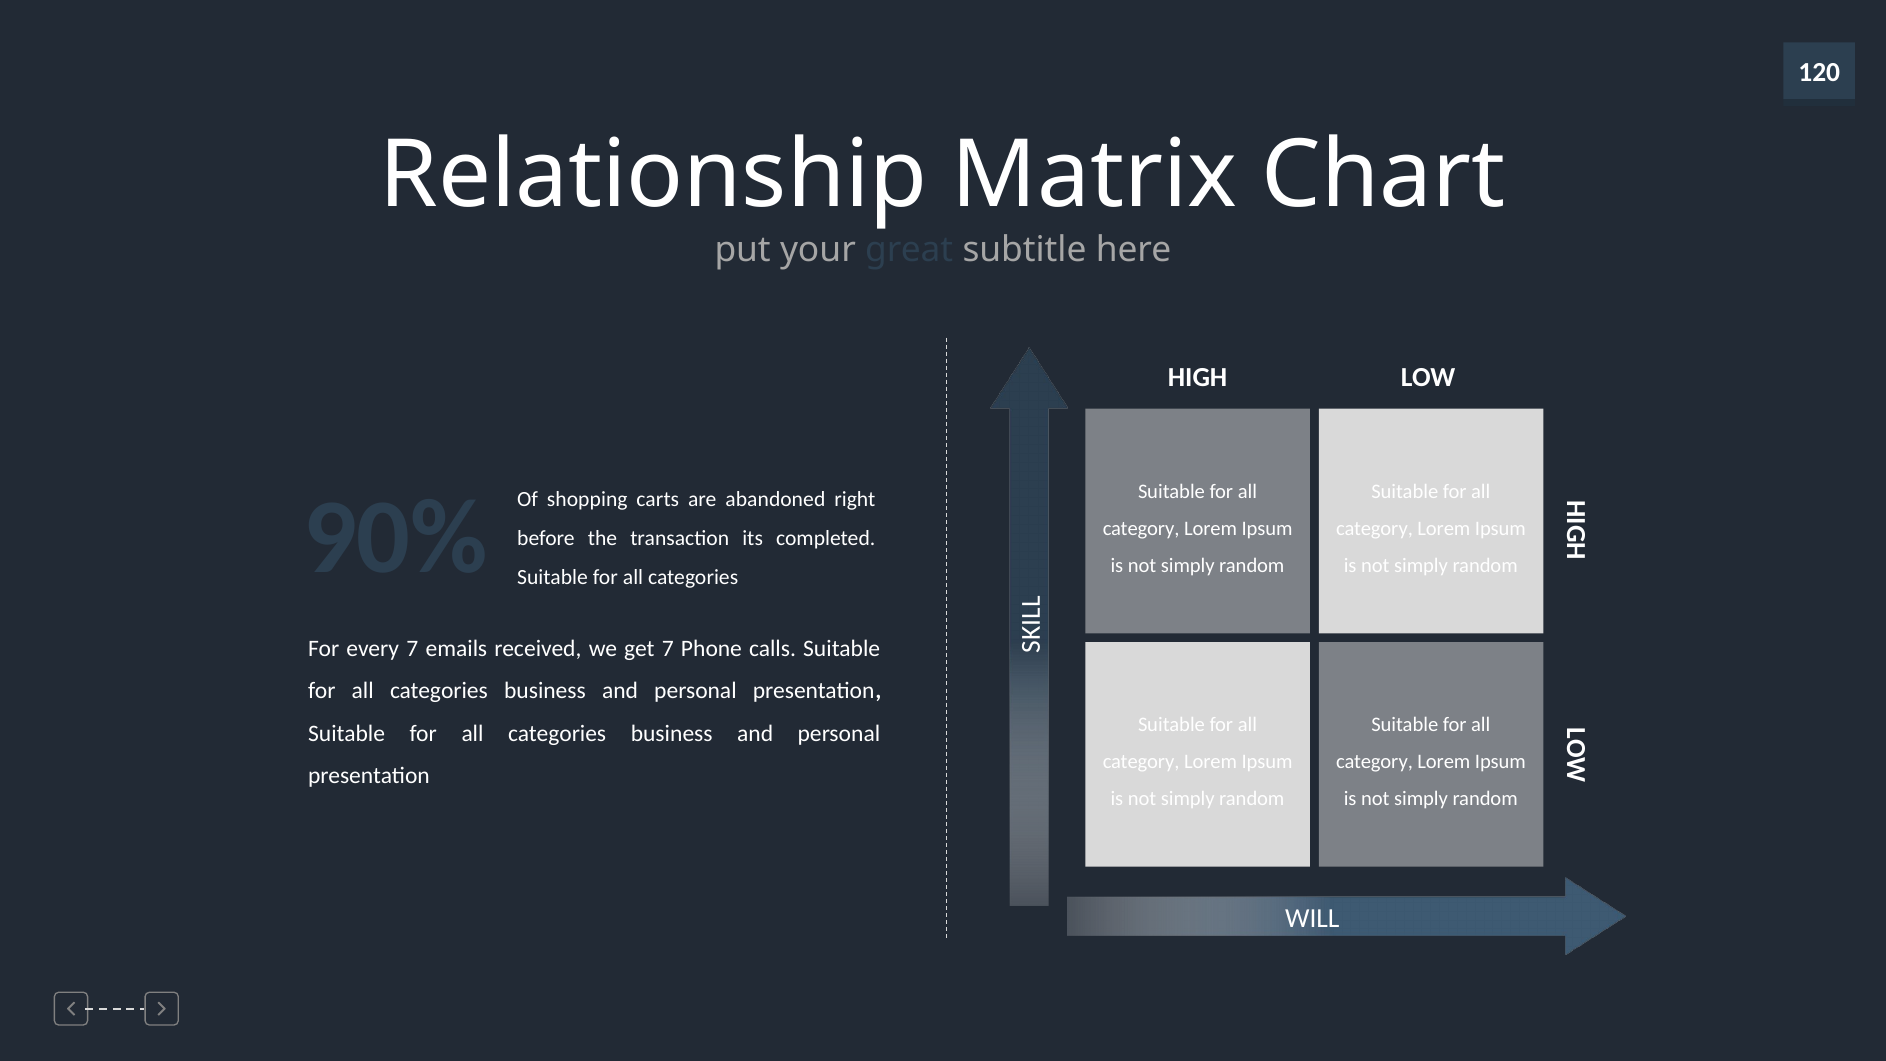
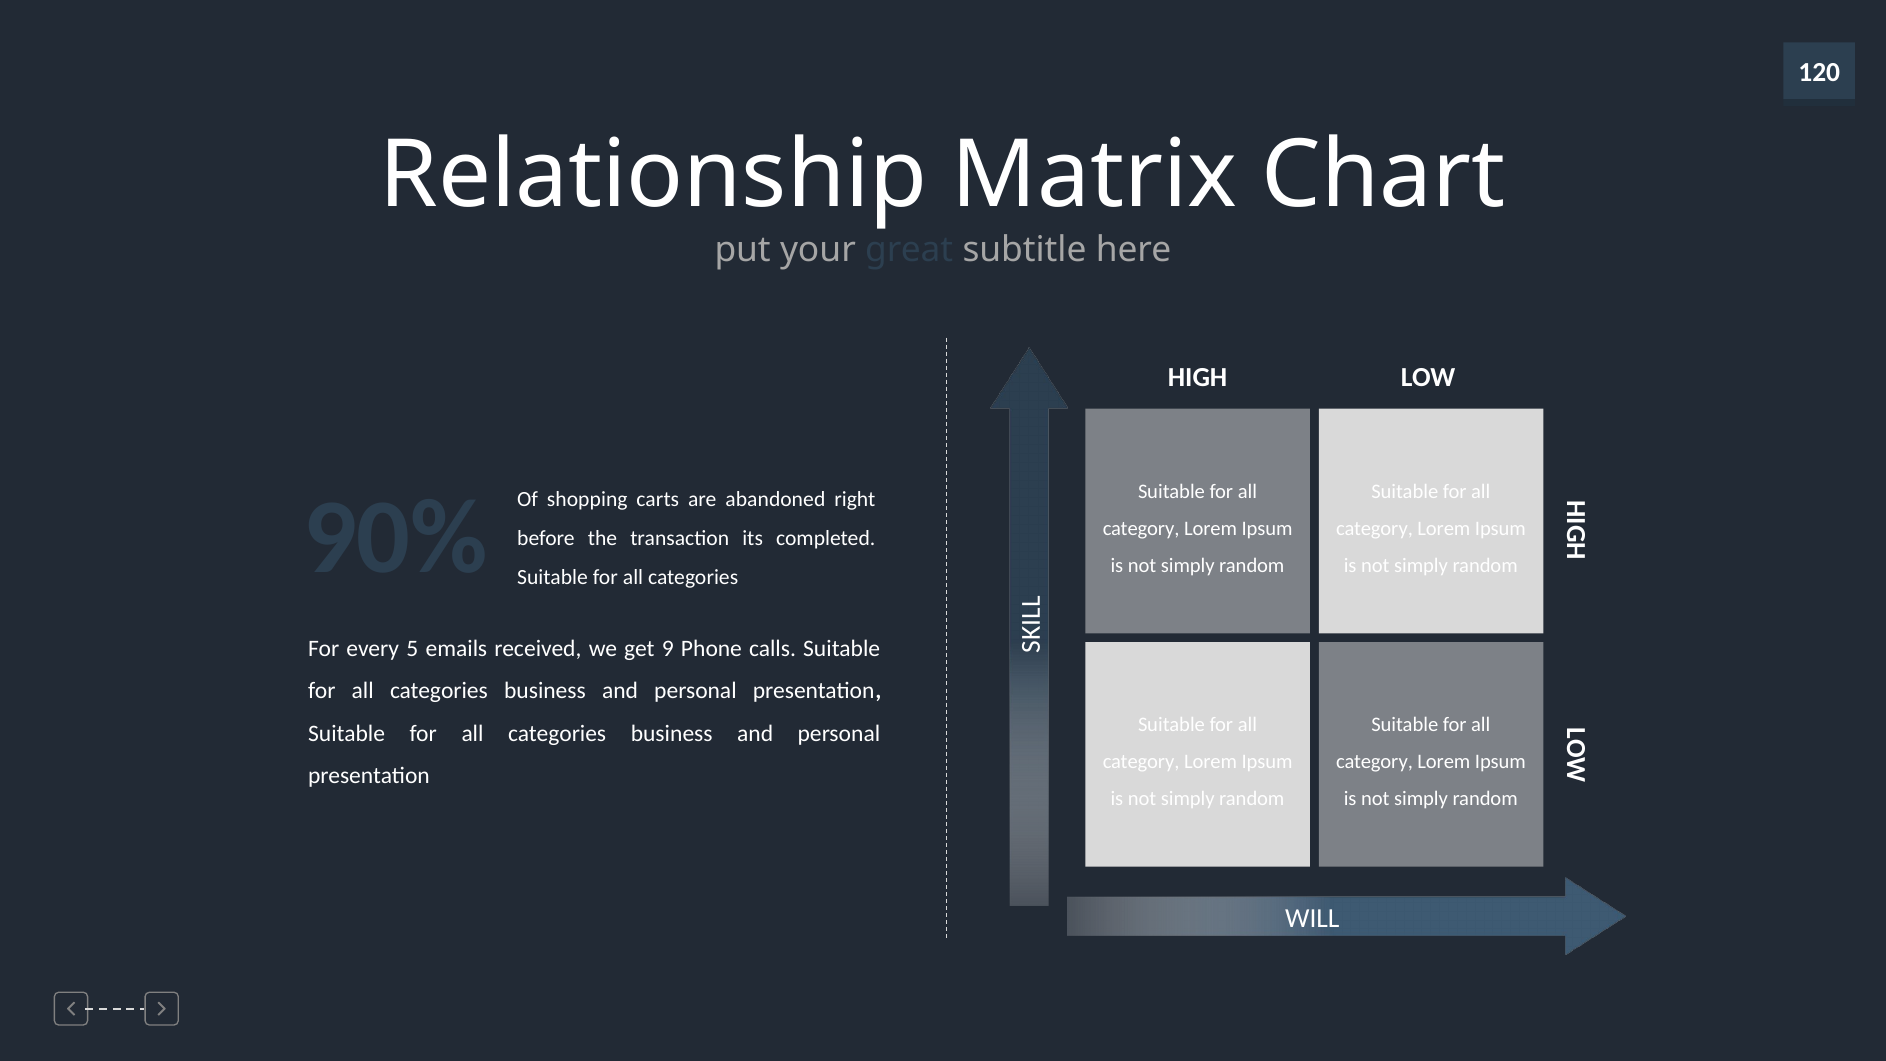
every 7: 7 -> 5 (412, 648)
get 7: 7 -> 9 (668, 648)
